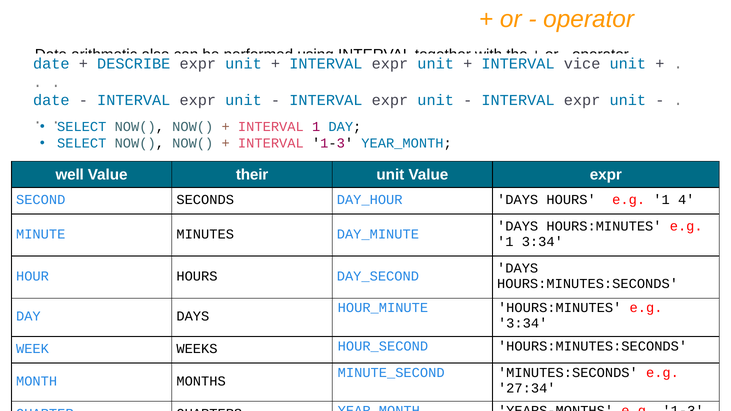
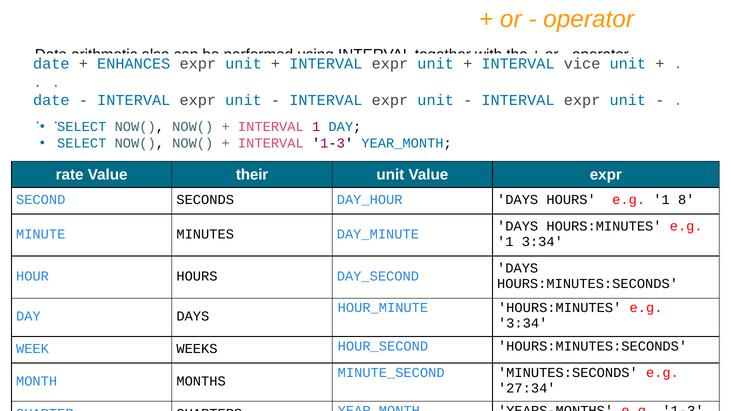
DESCRIBE: DESCRIBE -> ENHANCES (134, 64)
well: well -> rate (70, 175)
4: 4 -> 8 (686, 200)
